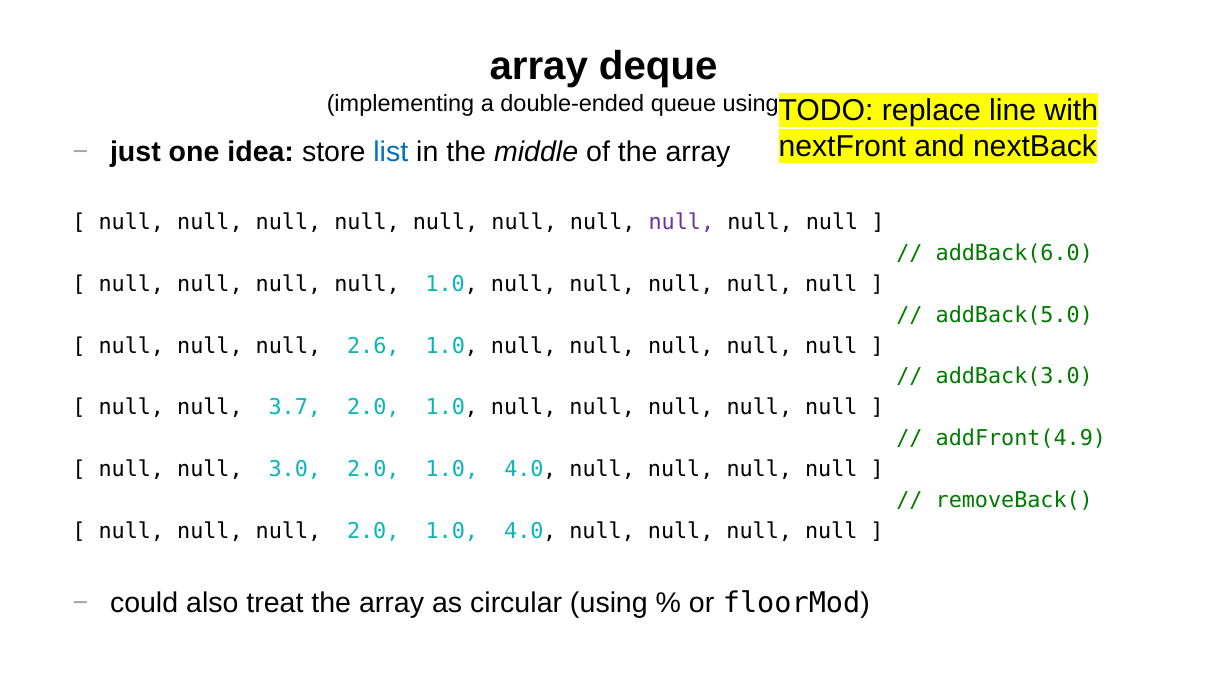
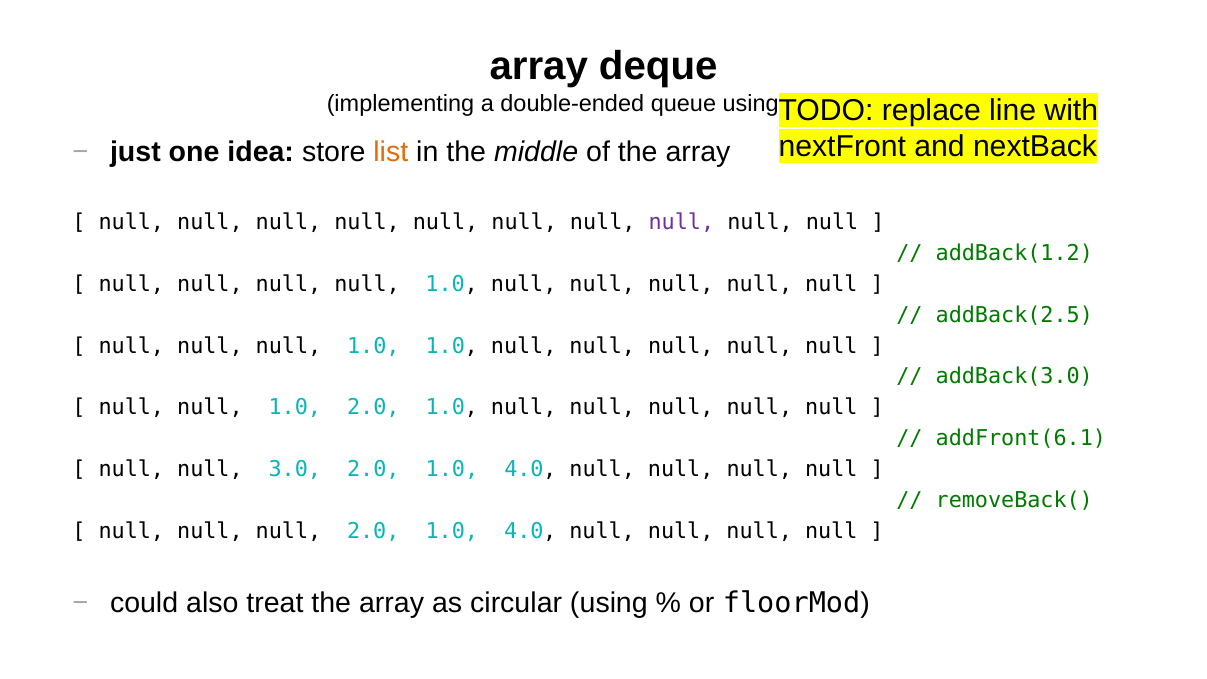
list colour: blue -> orange (391, 152)
addBack(6.0: addBack(6.0 -> addBack(1.2 (1014, 253)
addBack(5.0: addBack(5.0 -> addBack(2.5 (1014, 315)
2.6: 2.6 -> 1.0 (373, 346)
3.7: 3.7 -> 1.0 (295, 408)
addFront(4.9: addFront(4.9 -> addFront(6.1 (1021, 438)
